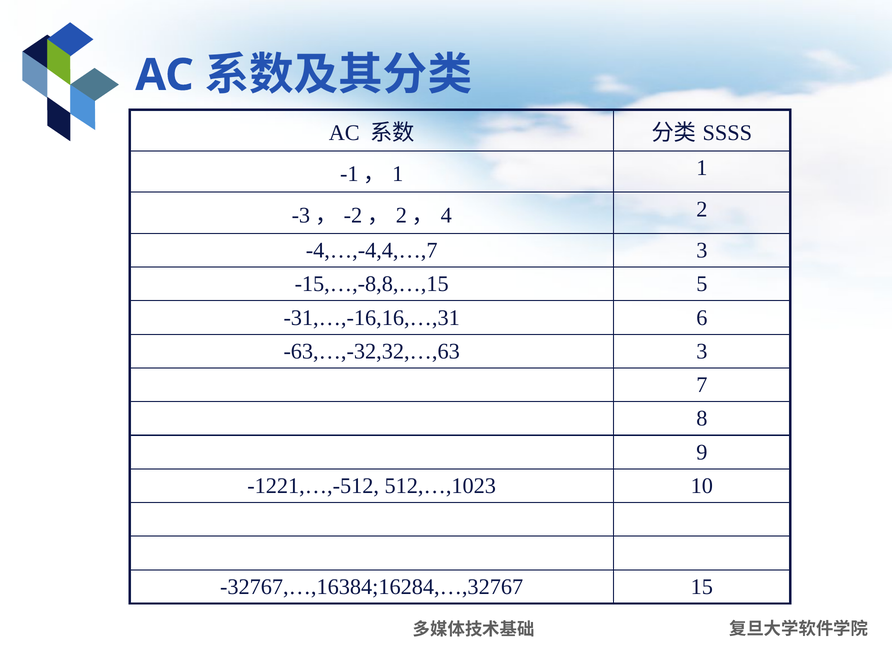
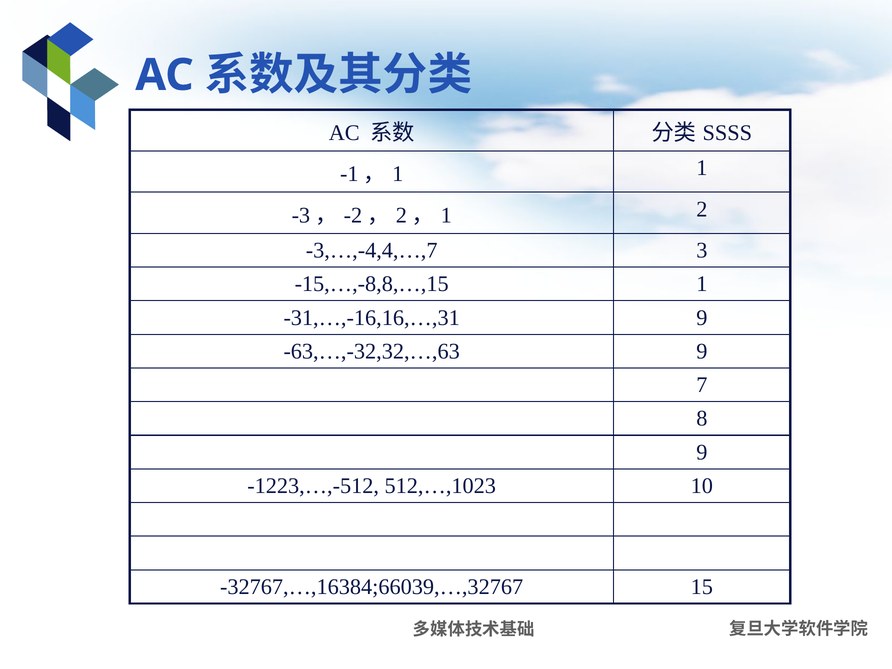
4: 4 -> 1 (446, 215)
-4,…,-4,4,…,7: -4,…,-4,4,…,7 -> -3,…,-4,4,…,7 (372, 250)
-15,…,-8,8,…,15 5: 5 -> 1 (702, 284)
-31,…,-16,16,…,31 6: 6 -> 9 (702, 318)
-63,…,-32,32,…,63 3: 3 -> 9 (702, 351)
-1221,…,-512: -1221,…,-512 -> -1223,…,-512 (313, 486)
-32767,…,16384;16284,…,32767: -32767,…,16384;16284,…,32767 -> -32767,…,16384;66039,…,32767 (372, 587)
